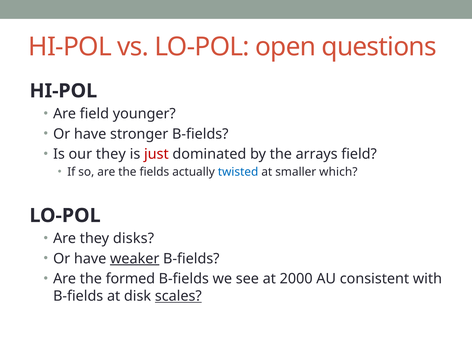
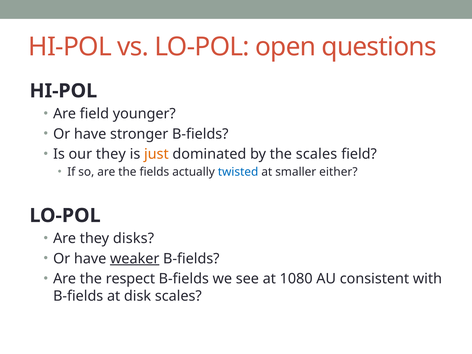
just colour: red -> orange (156, 154)
the arrays: arrays -> scales (316, 154)
which: which -> either (338, 172)
formed: formed -> respect (130, 279)
2000: 2000 -> 1080 (296, 279)
scales underline: present -> none (178, 296)
